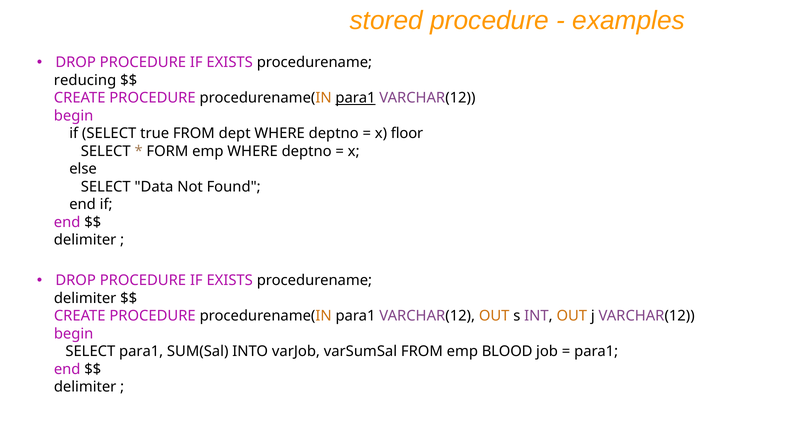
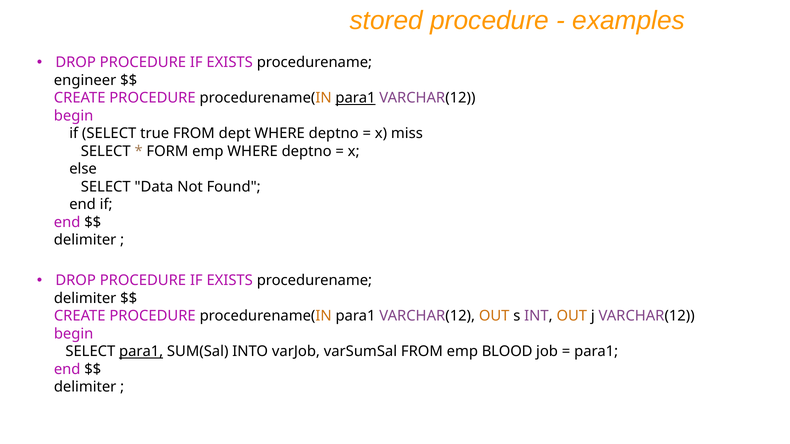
reducing: reducing -> engineer (85, 80)
floor: floor -> miss (407, 134)
para1 underline: none -> present (141, 352)
